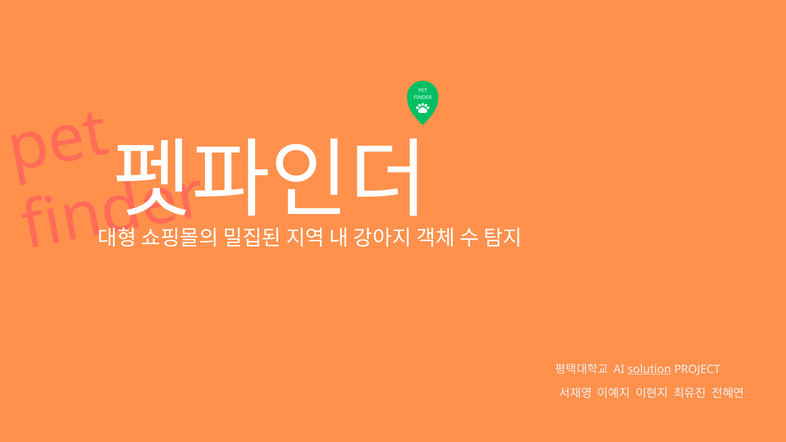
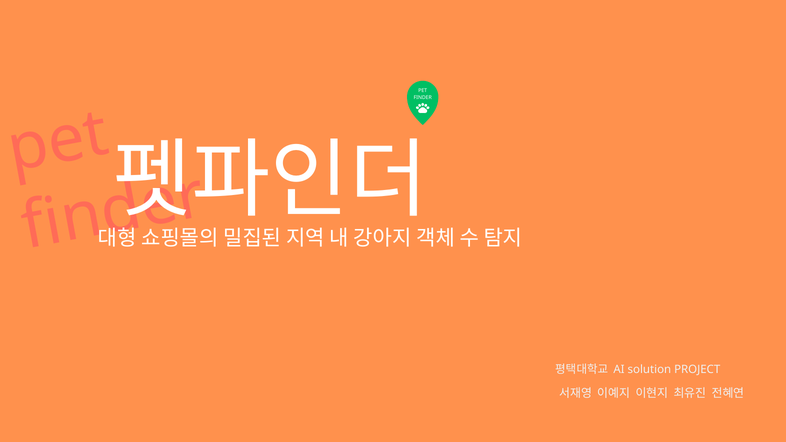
solution underline: present -> none (649, 369)
